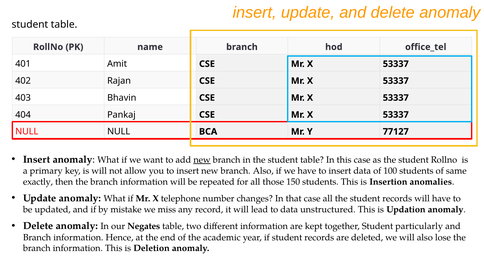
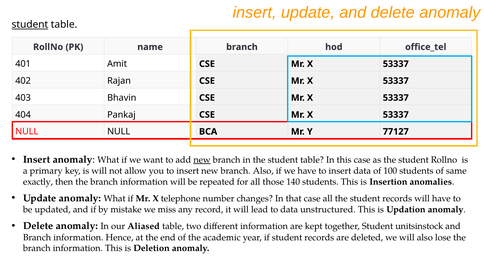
student underline: none -> present (30, 25)
150: 150 -> 140 (293, 182)
Negates: Negates -> Aliased (144, 227)
particularly: particularly -> unitsinstock (419, 227)
